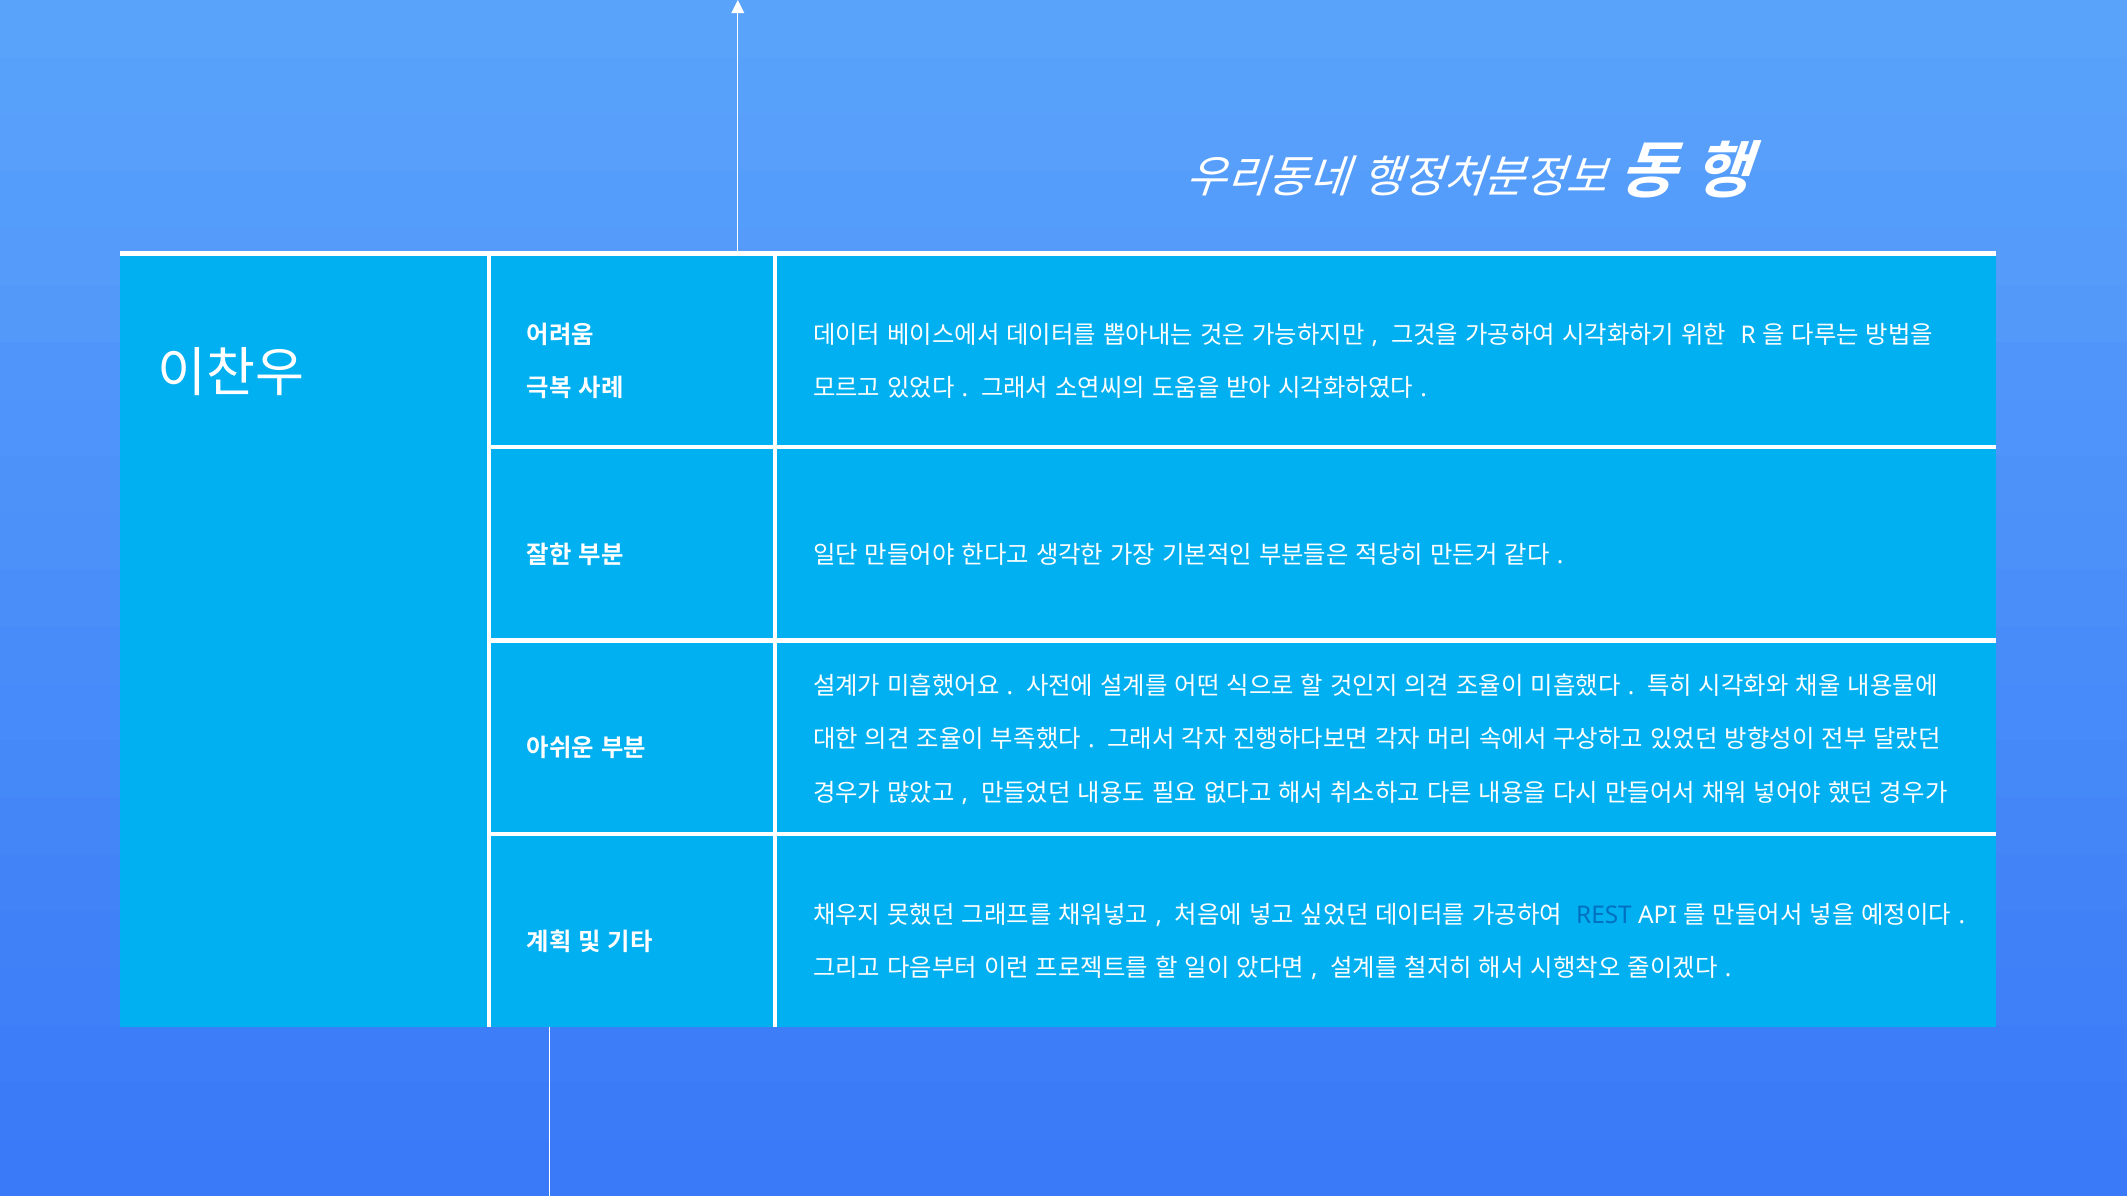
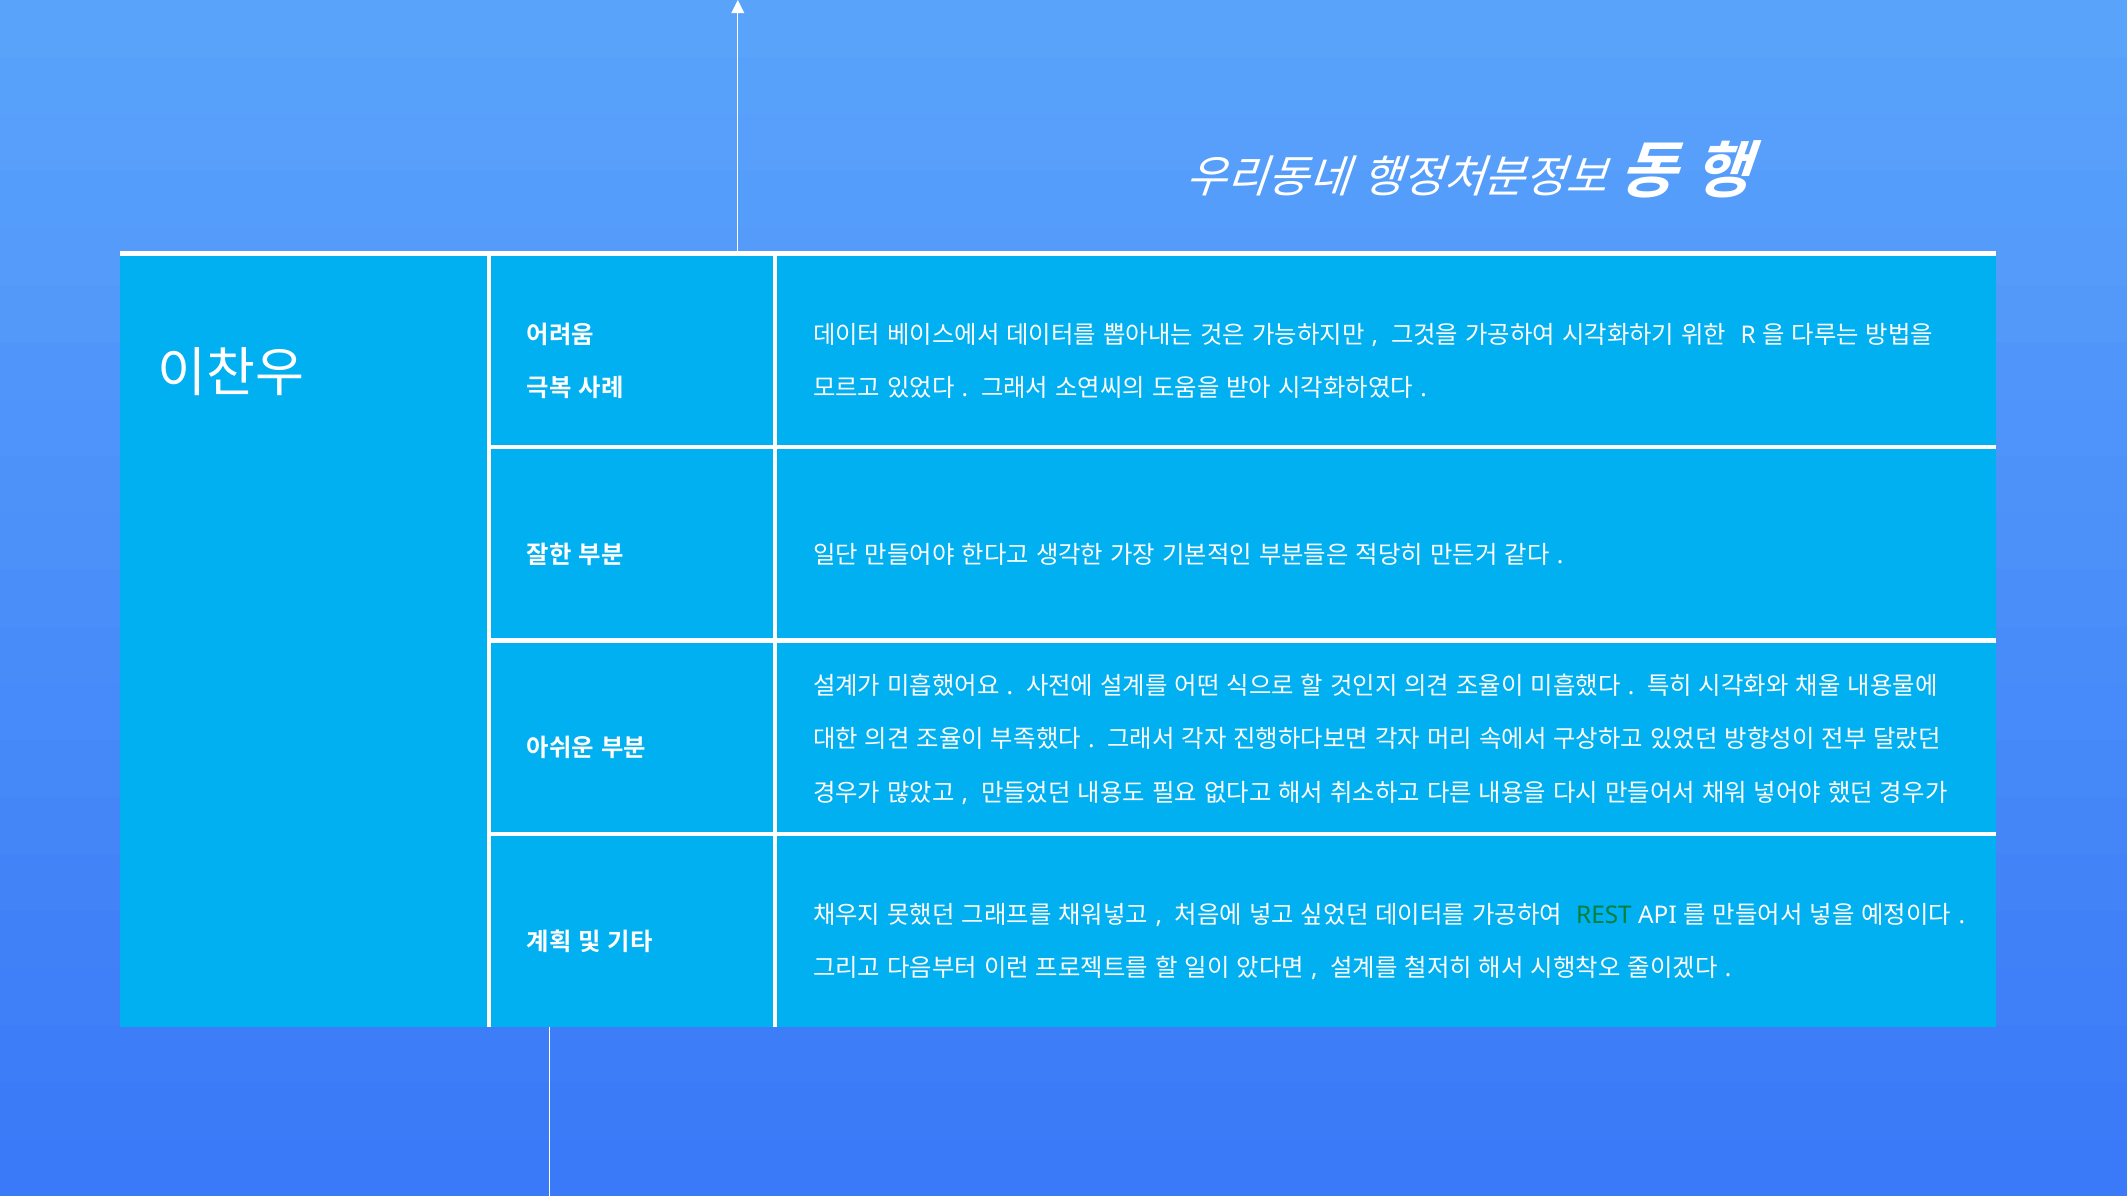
REST colour: blue -> green (1604, 916)
